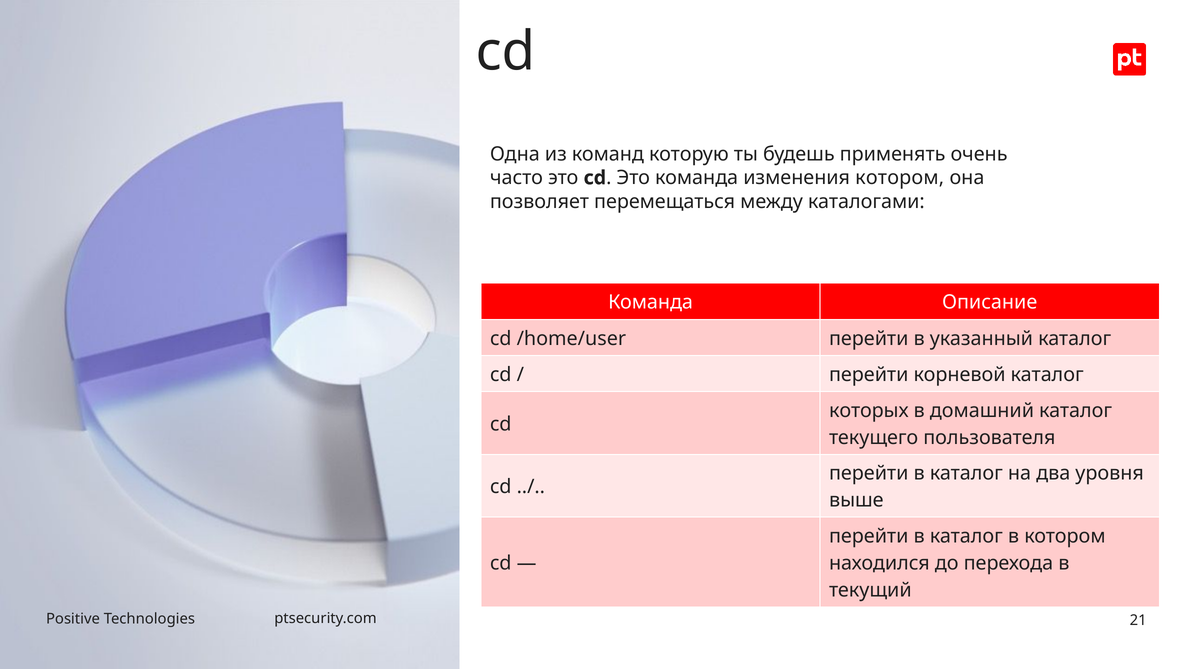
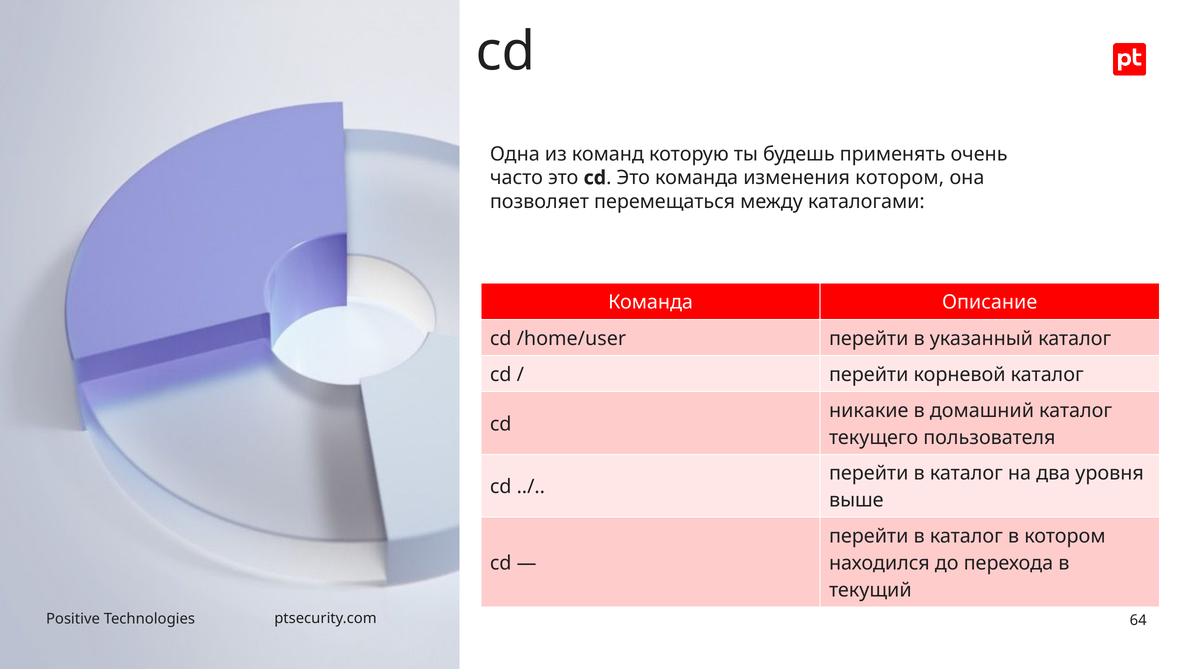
которых: которых -> никакие (869, 411)
21: 21 -> 64 (1138, 620)
